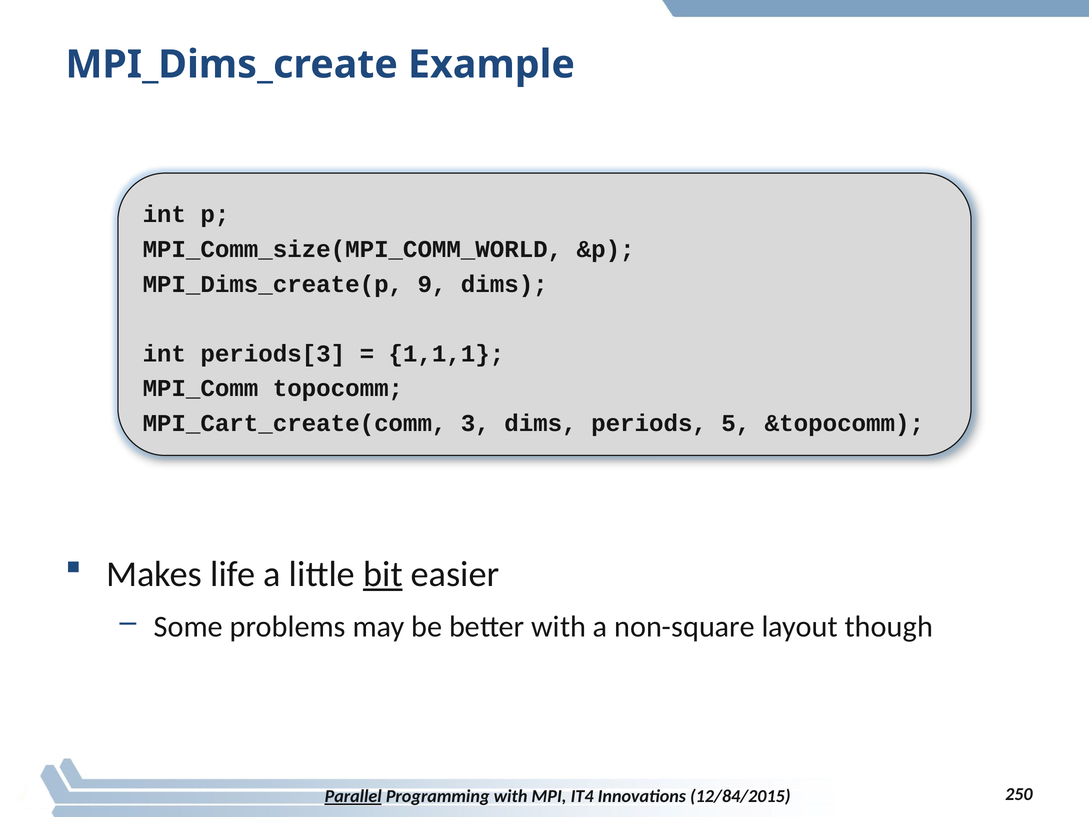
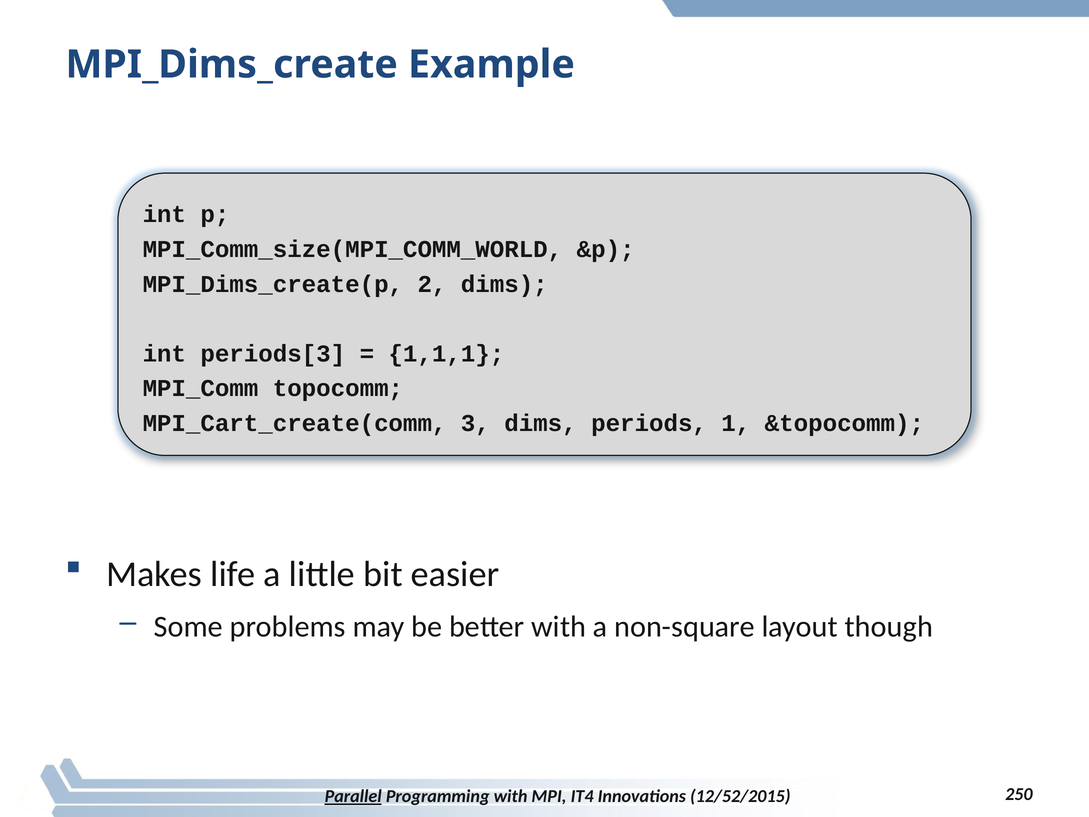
9: 9 -> 2 (432, 284)
5: 5 -> 1 (736, 423)
bit underline: present -> none (383, 574)
12/84/2015: 12/84/2015 -> 12/52/2015 (740, 796)
